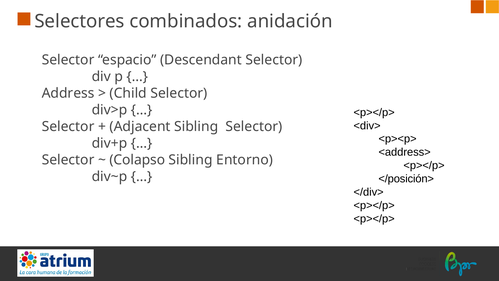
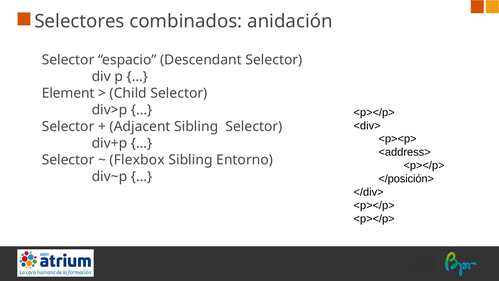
Address: Address -> Element (68, 93)
Colapso: Colapso -> Flexbox (137, 160)
